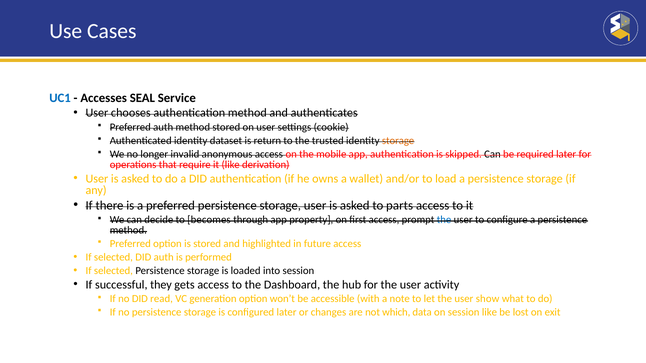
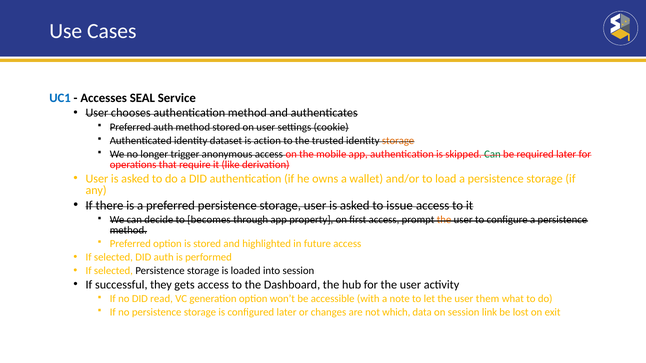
return: return -> action (267, 141)
invalid: invalid -> trigger (185, 154)
Can colour: black -> green (492, 154)
parts: parts -> issue (400, 206)
the colour: blue -> orange (444, 220)
show: show -> them (488, 299)
session like: like -> link (489, 313)
